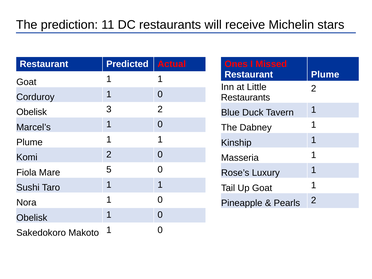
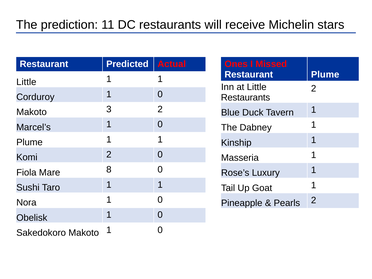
Goat: Goat -> Little (26, 82)
Obelisk: Obelisk -> Makoto (32, 112)
5: 5 -> 8 (109, 170)
